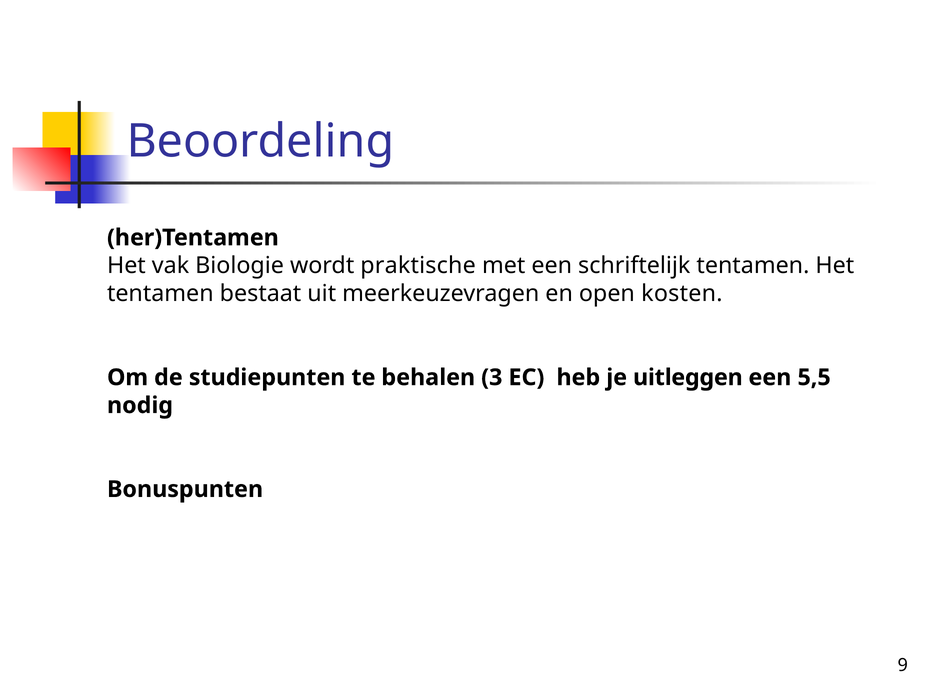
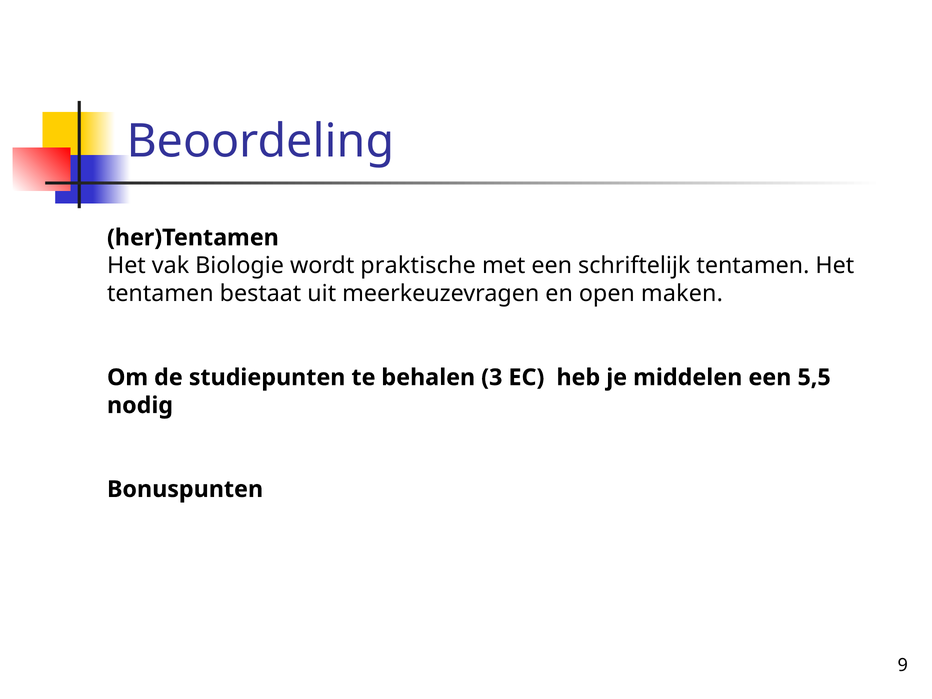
kosten: kosten -> maken (682, 294)
uitleggen: uitleggen -> middelen (688, 377)
